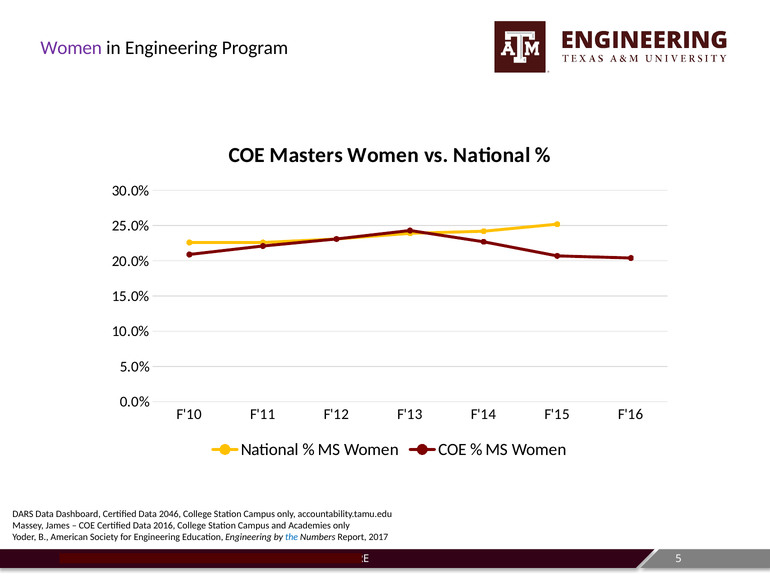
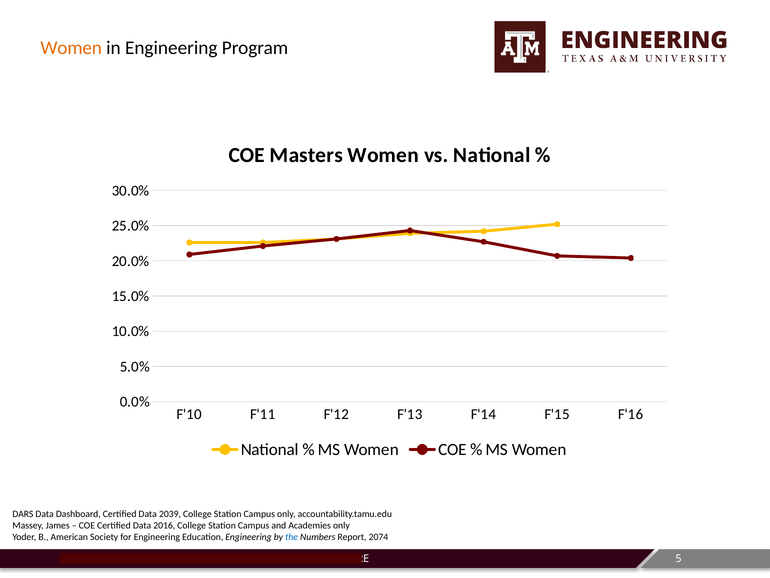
Women colour: purple -> orange (71, 48)
2046: 2046 -> 2039 (170, 513)
2017: 2017 -> 2074 (378, 537)
